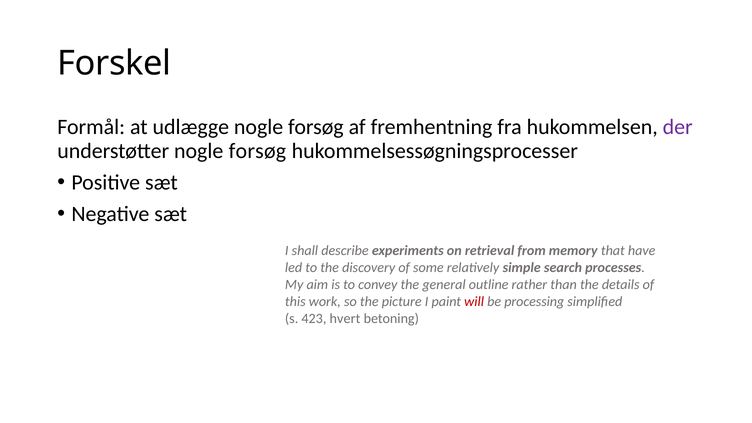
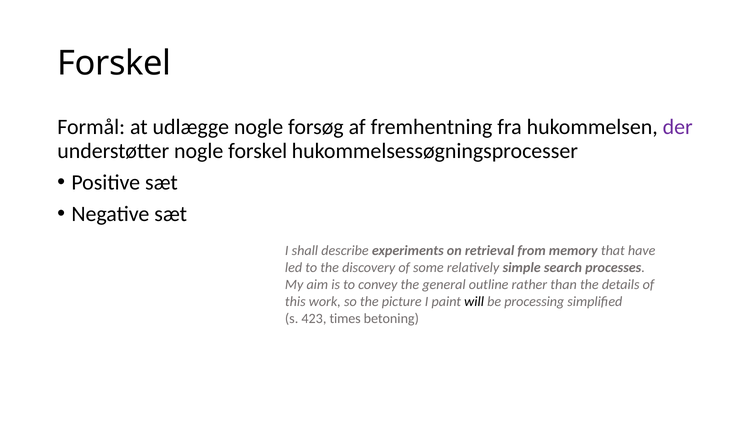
understøtter nogle forsøg: forsøg -> forskel (258, 151)
will colour: red -> black (474, 302)
hvert: hvert -> times (345, 318)
